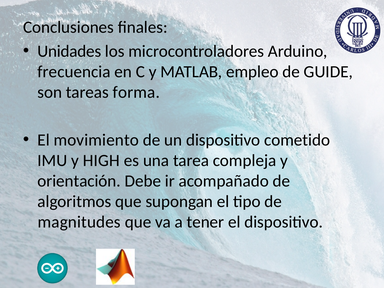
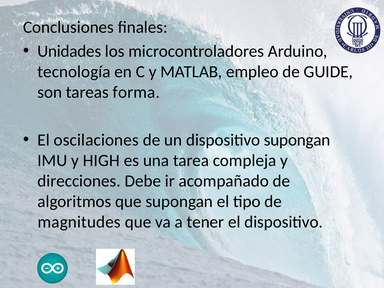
frecuencia: frecuencia -> tecnología (74, 72)
movimiento: movimiento -> oscilaciones (96, 140)
dispositivo cometido: cometido -> supongan (297, 140)
orientación: orientación -> direcciones (79, 181)
